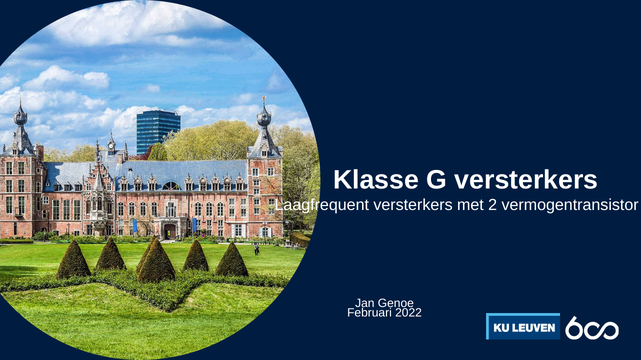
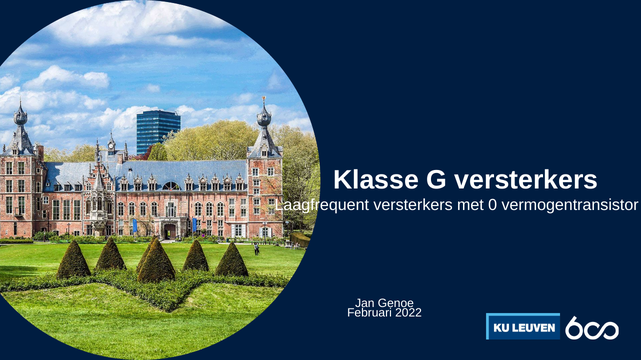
2: 2 -> 0 (493, 205)
